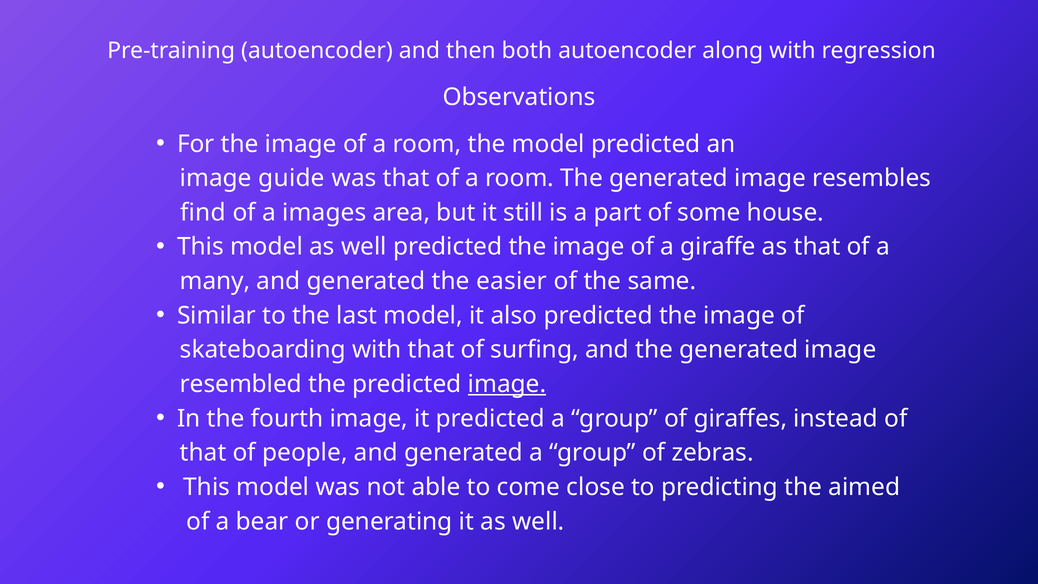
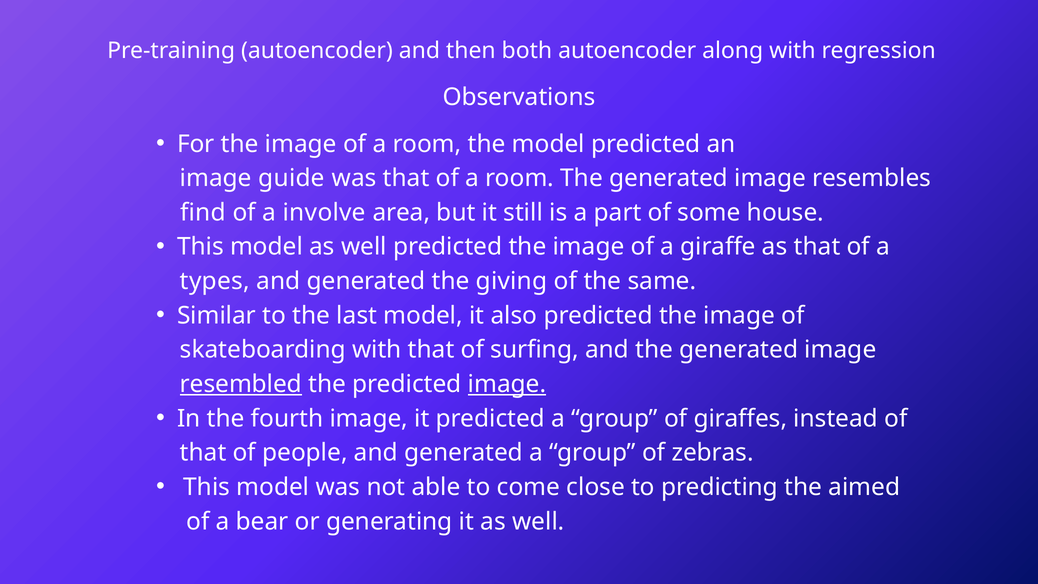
images: images -> involve (324, 213)
many: many -> types (215, 281)
easier: easier -> giving (512, 281)
resembled underline: none -> present (241, 384)
